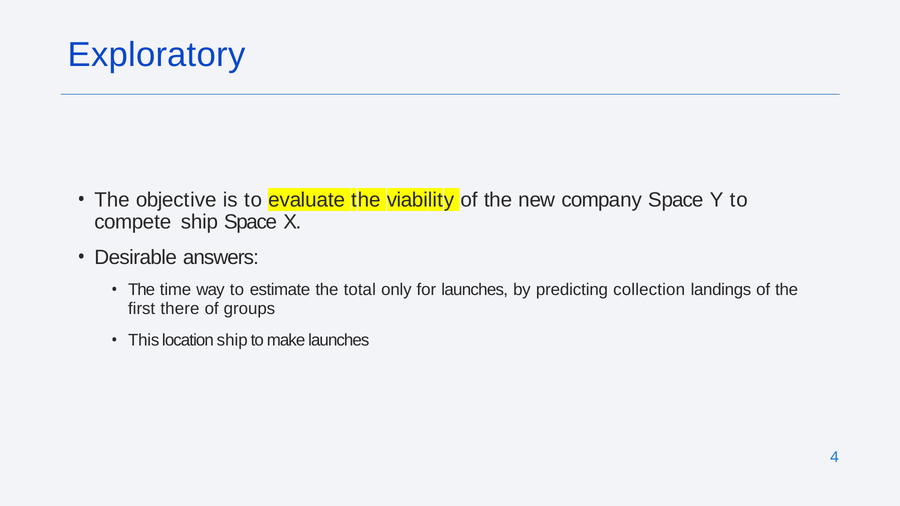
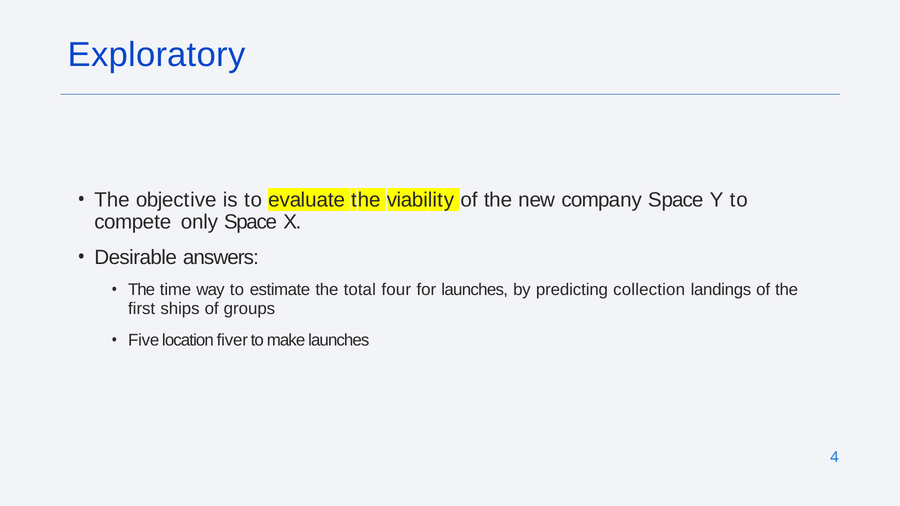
compete ship: ship -> only (199, 222)
only: only -> four (396, 290)
there: there -> ships (180, 309)
This: This -> Five (144, 341)
location ship: ship -> fiver (232, 341)
